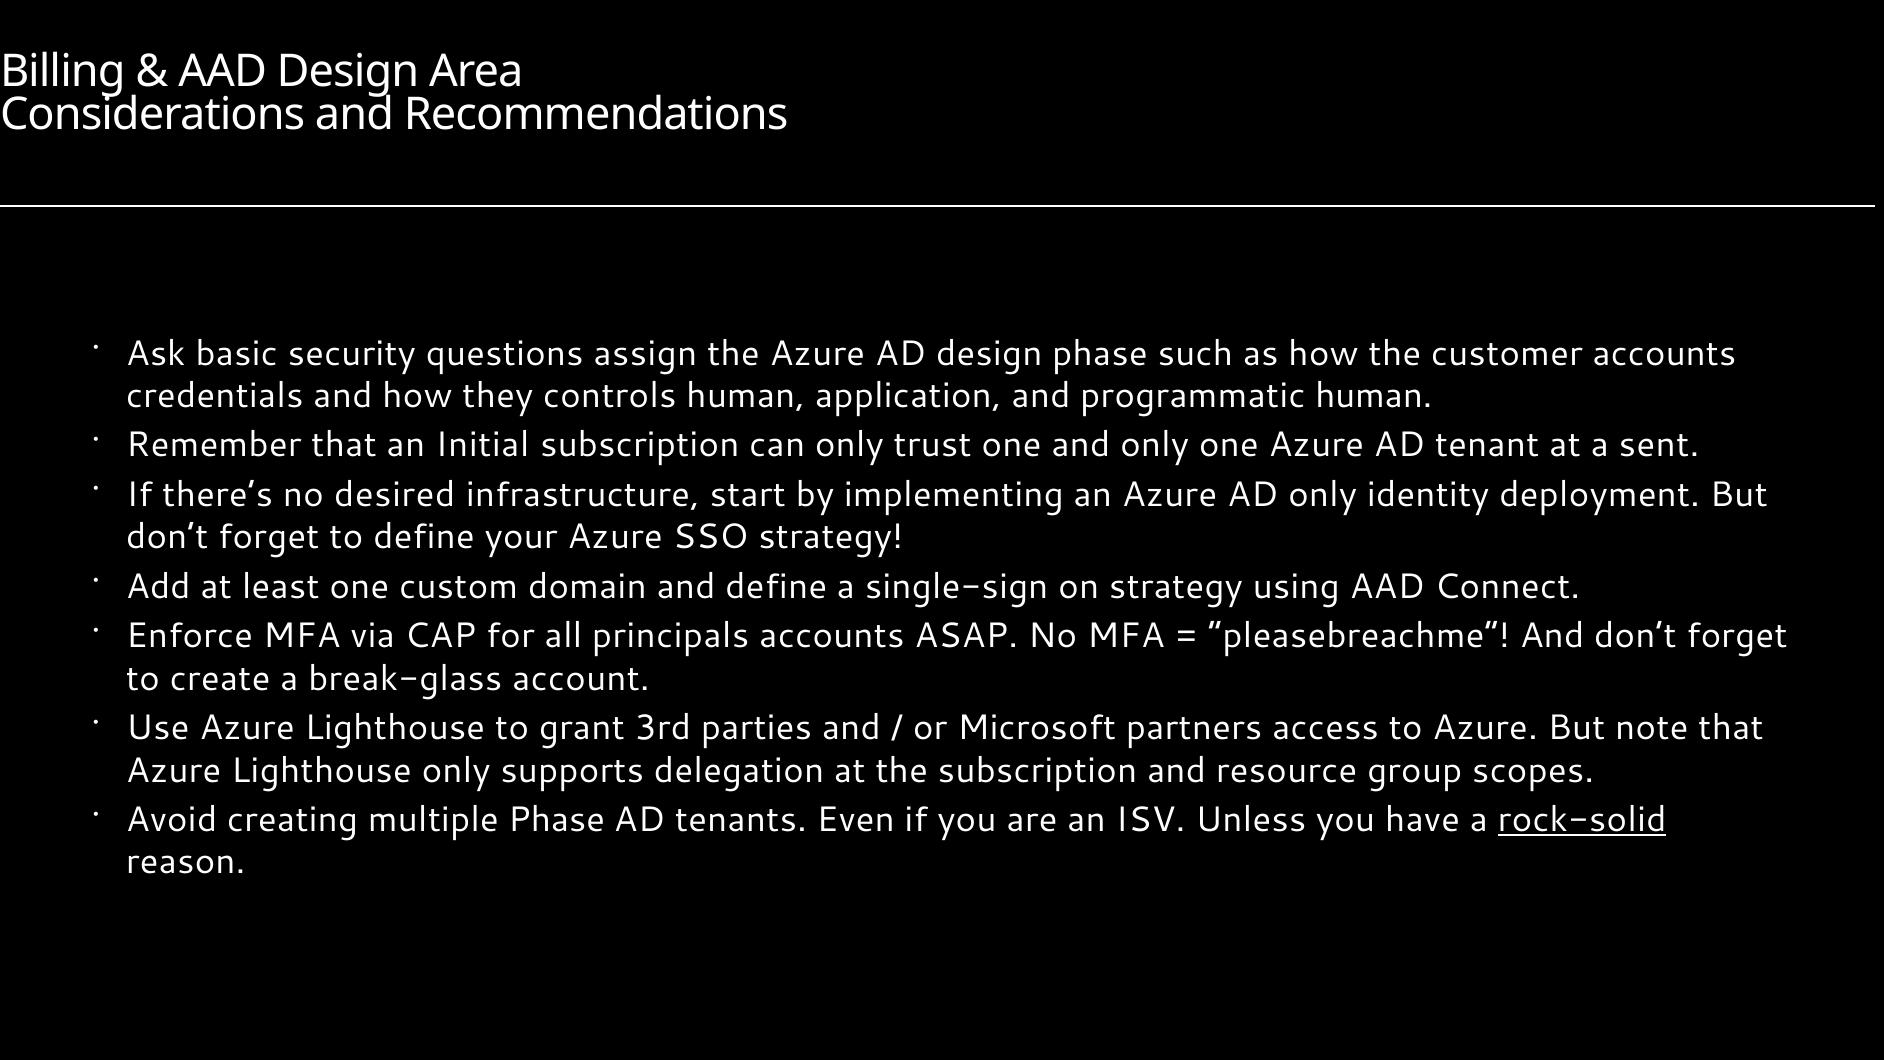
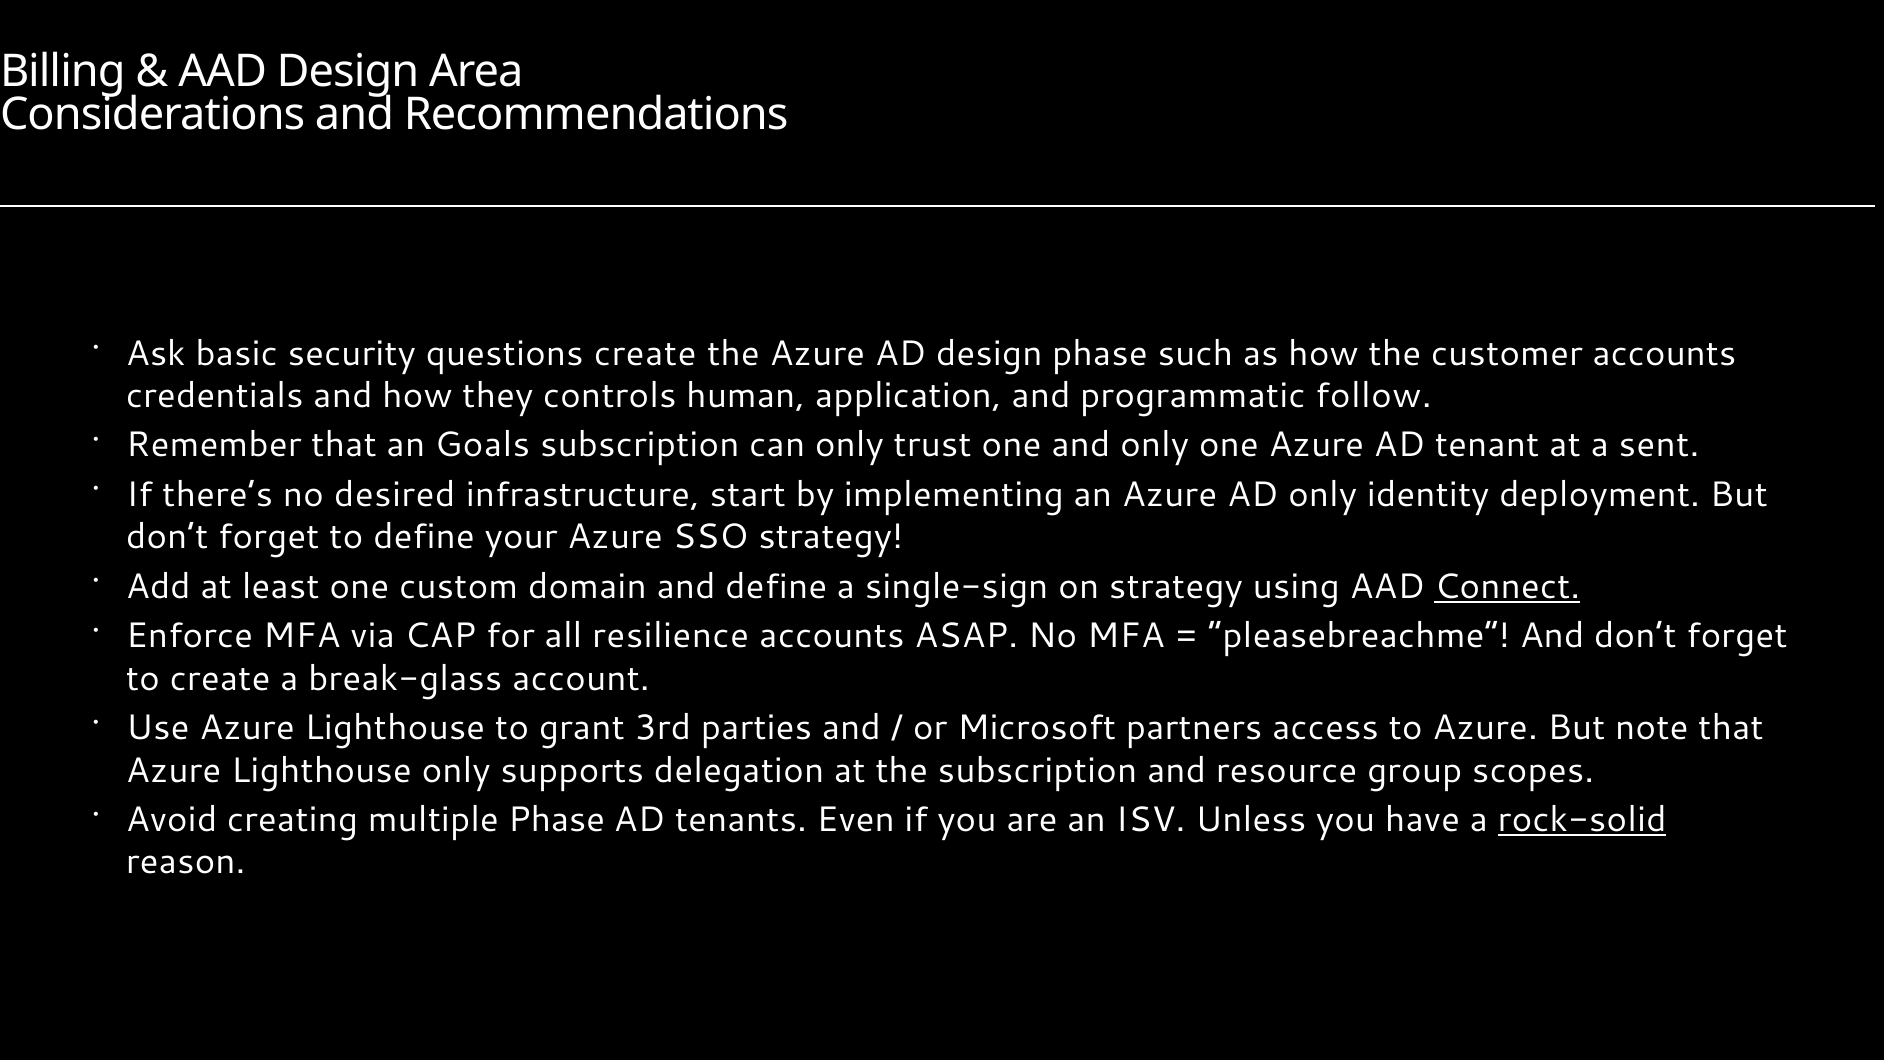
questions assign: assign -> create (645, 353)
programmatic human: human -> follow (1373, 396)
Initial: Initial -> Goals (482, 445)
Connect underline: none -> present (1507, 587)
principals: principals -> resilience (671, 636)
